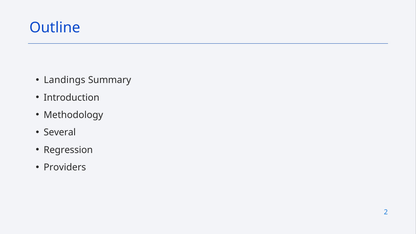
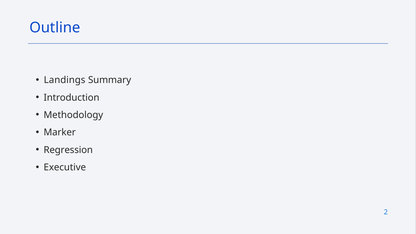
Several: Several -> Marker (60, 133)
Providers: Providers -> Executive (65, 167)
